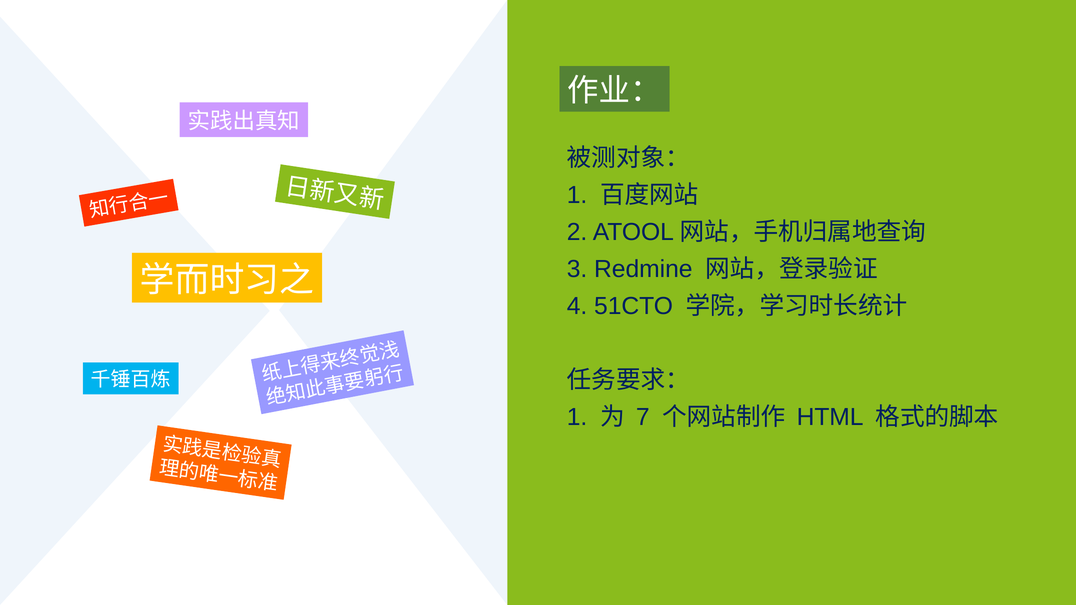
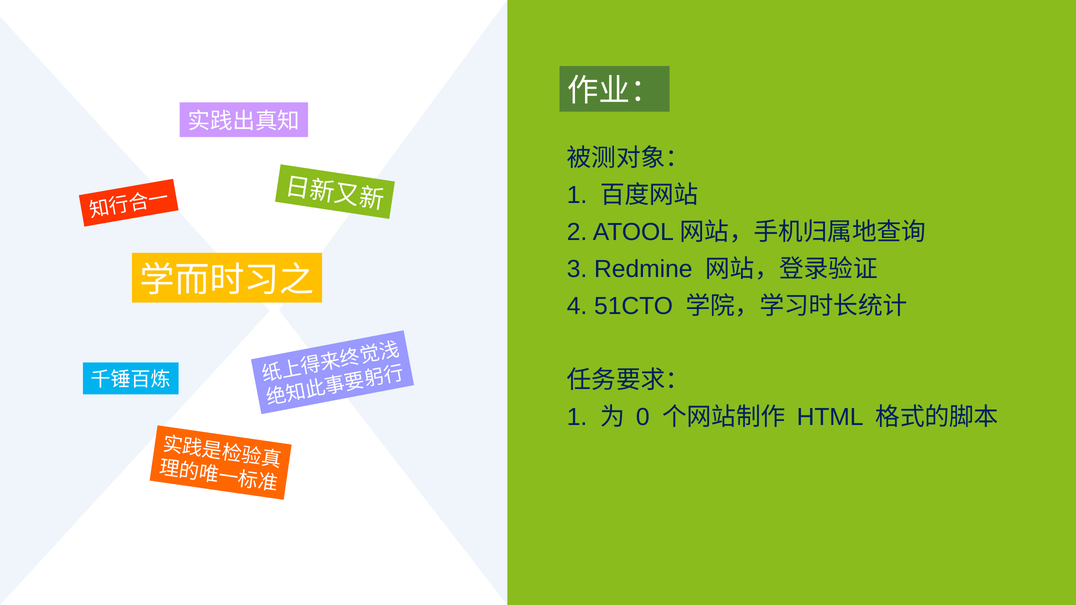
7: 7 -> 0 (643, 417)
